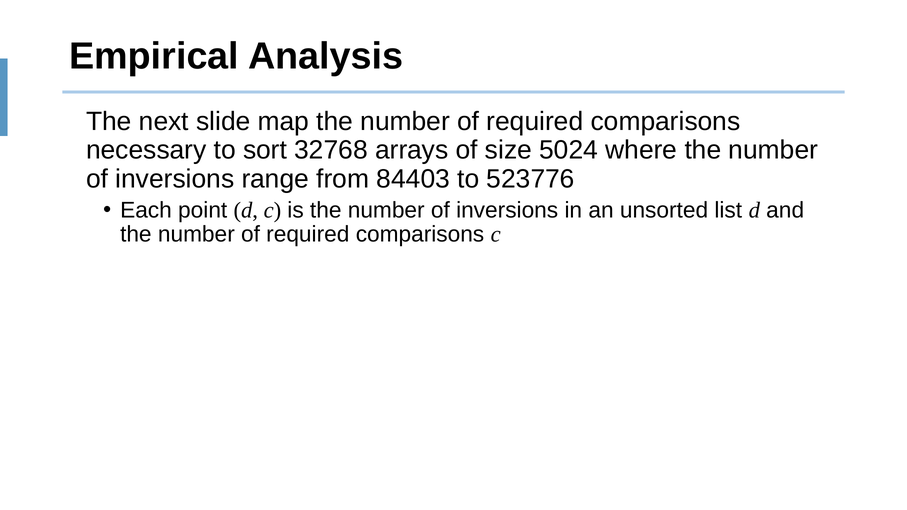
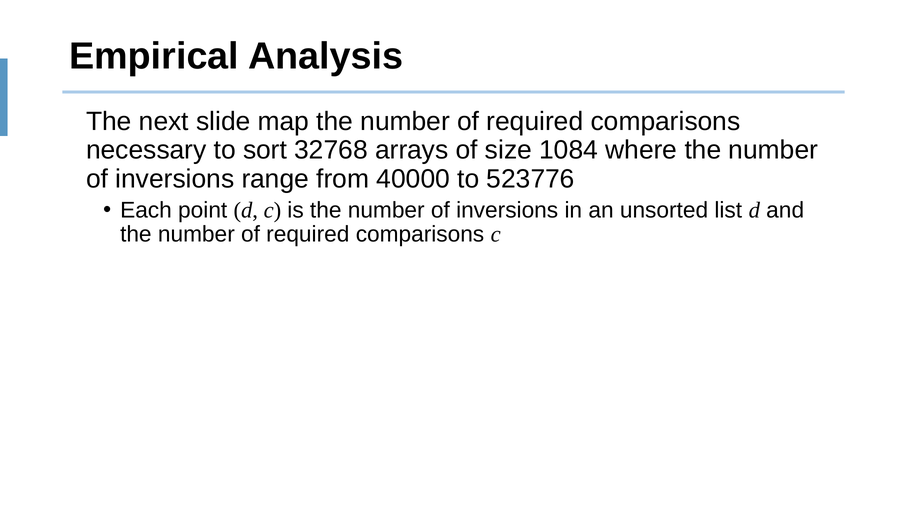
5024: 5024 -> 1084 (569, 150)
84403: 84403 -> 40000 (413, 179)
